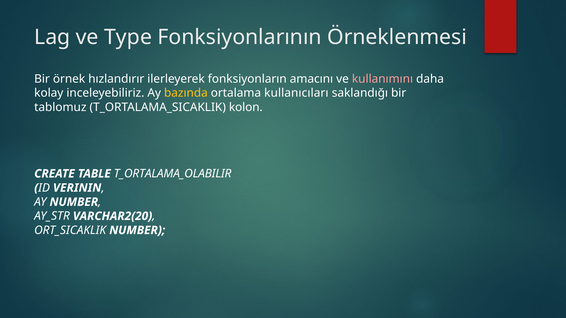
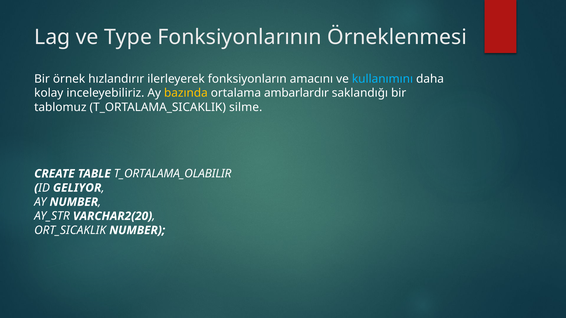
kullanımını colour: pink -> light blue (382, 79)
kullanıcıları: kullanıcıları -> ambarlardır (296, 93)
kolon: kolon -> silme (246, 107)
VERININ: VERININ -> GELIYOR (77, 188)
